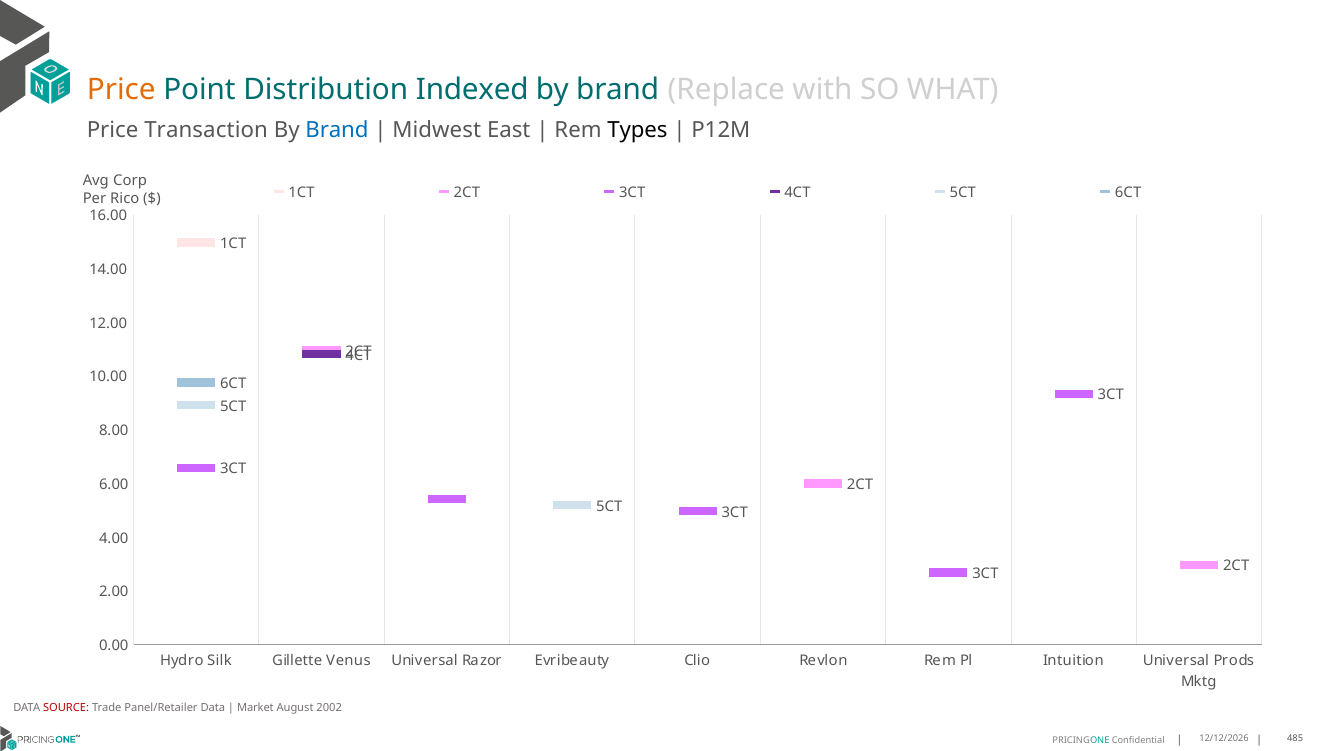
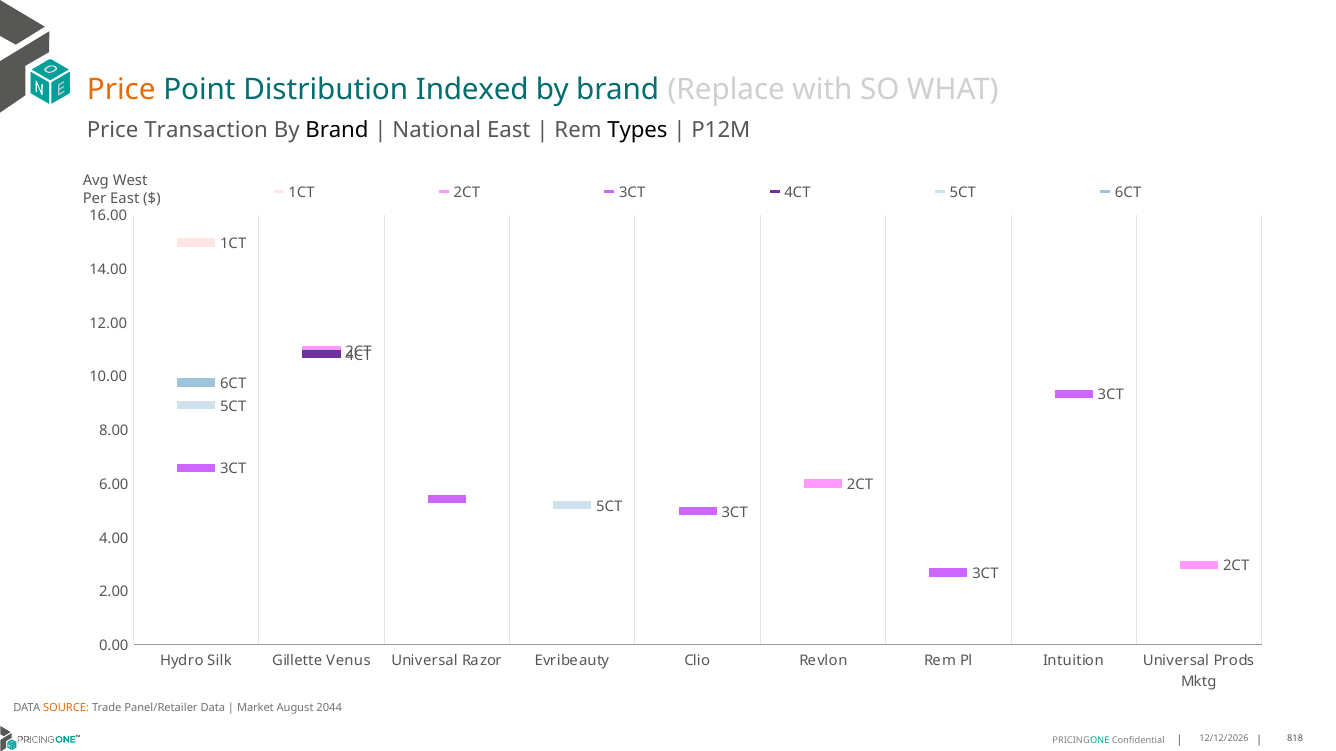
Brand colour: blue -> black (337, 130)
Midwest: Midwest -> National (437, 130)
Corp: Corp -> West (130, 181)
Per Rico: Rico -> East (125, 198)
SOURCE colour: red -> orange (66, 708)
2002: 2002 -> 2044 (329, 708)
485: 485 -> 818 (1295, 739)
